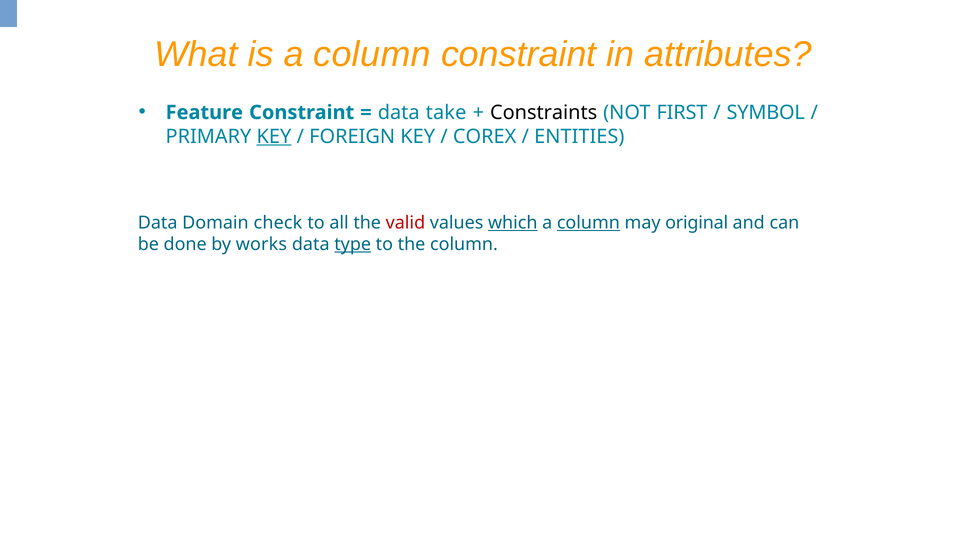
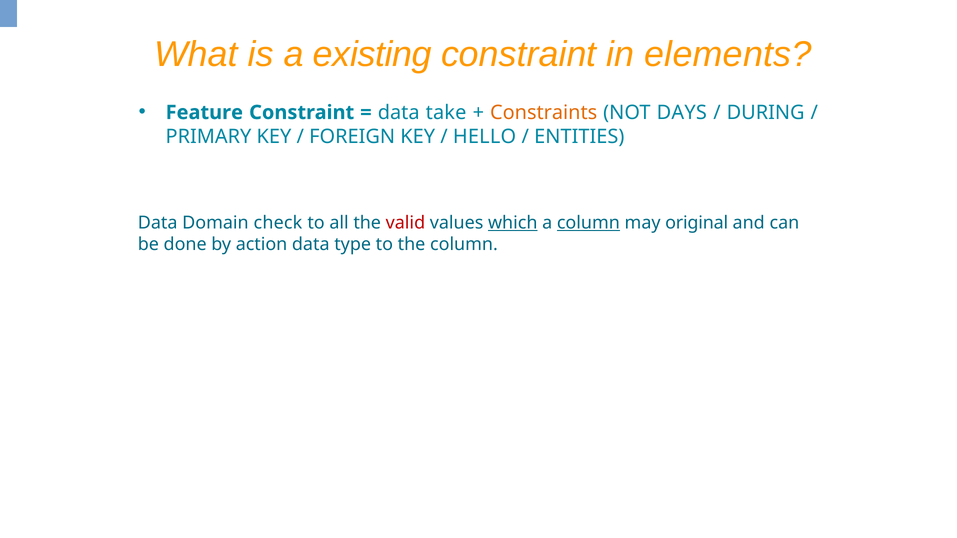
is a column: column -> existing (372, 55)
attributes: attributes -> elements (728, 55)
Constraints colour: black -> orange (544, 113)
FIRST: FIRST -> DAYS (682, 113)
SYMBOL: SYMBOL -> DURING (766, 113)
KEY underline: present -> none (274, 137)
COREX: COREX -> HELLO (485, 137)
works: works -> action (262, 245)
type underline: present -> none (353, 245)
